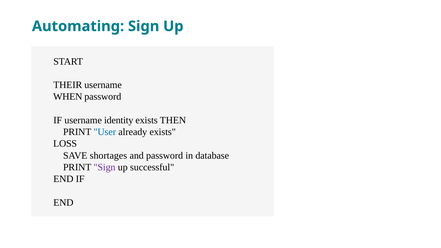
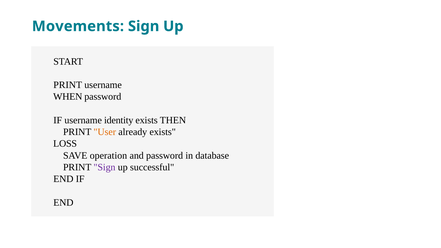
Automating: Automating -> Movements (78, 26)
THEIR: THEIR -> PRINT (68, 85)
User colour: blue -> orange (105, 132)
shortages: shortages -> operation (108, 156)
